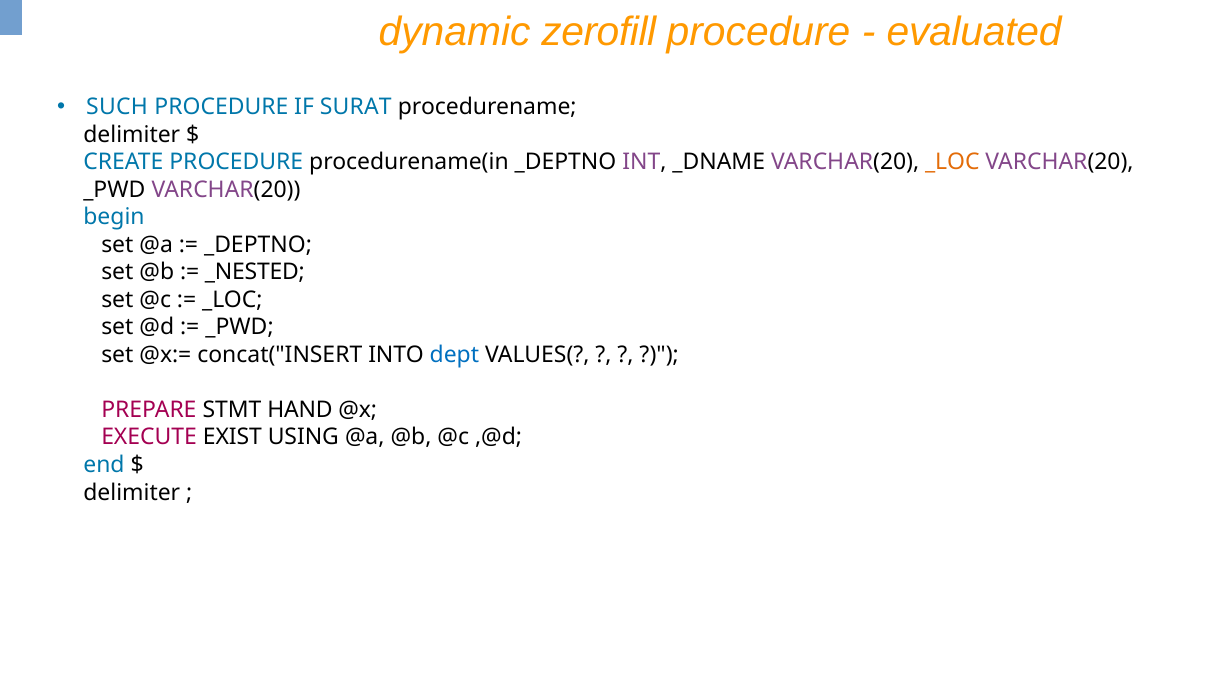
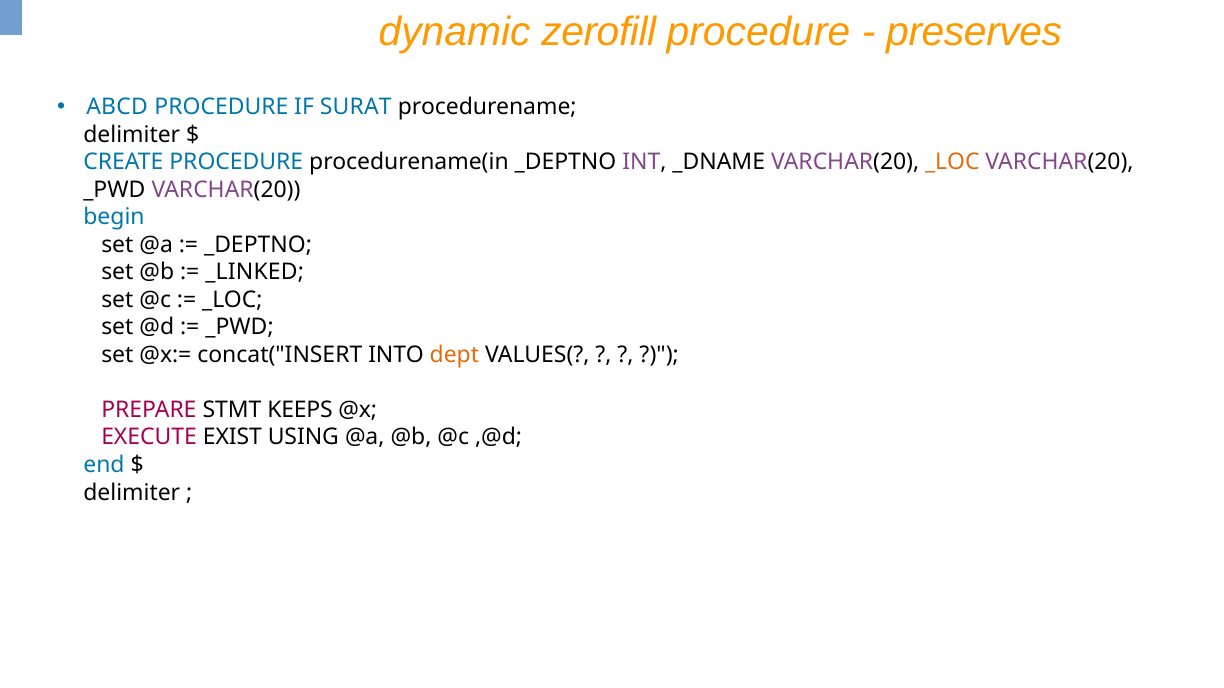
evaluated: evaluated -> preserves (974, 32)
SUCH: SUCH -> ABCD (117, 107)
_NESTED: _NESTED -> _LINKED (255, 272)
dept colour: blue -> orange (454, 355)
HAND: HAND -> KEEPS (300, 410)
